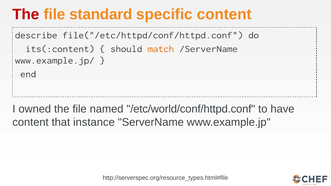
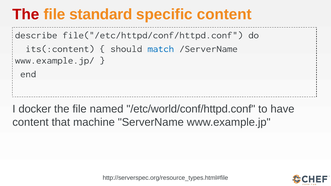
match colour: orange -> blue (161, 49)
owned: owned -> docker (35, 109)
instance: instance -> machine (94, 122)
